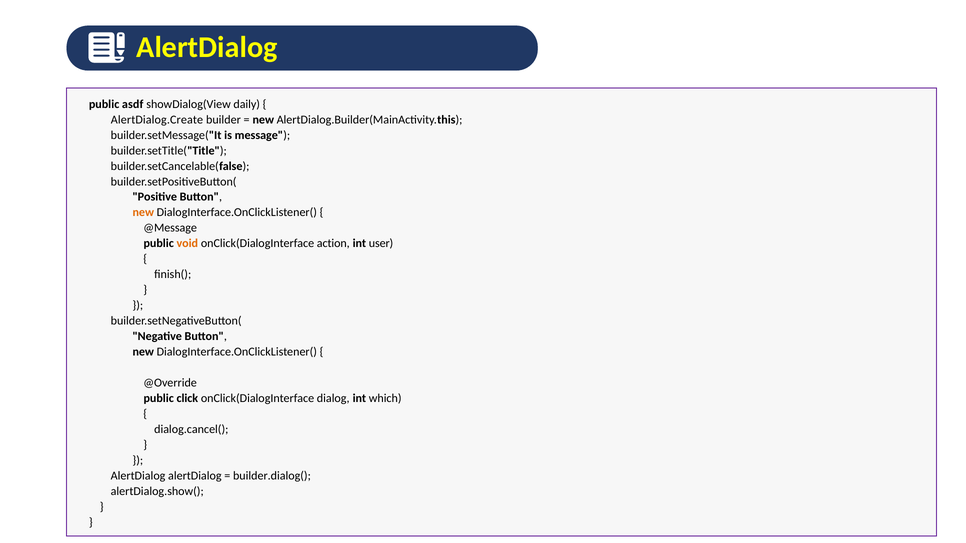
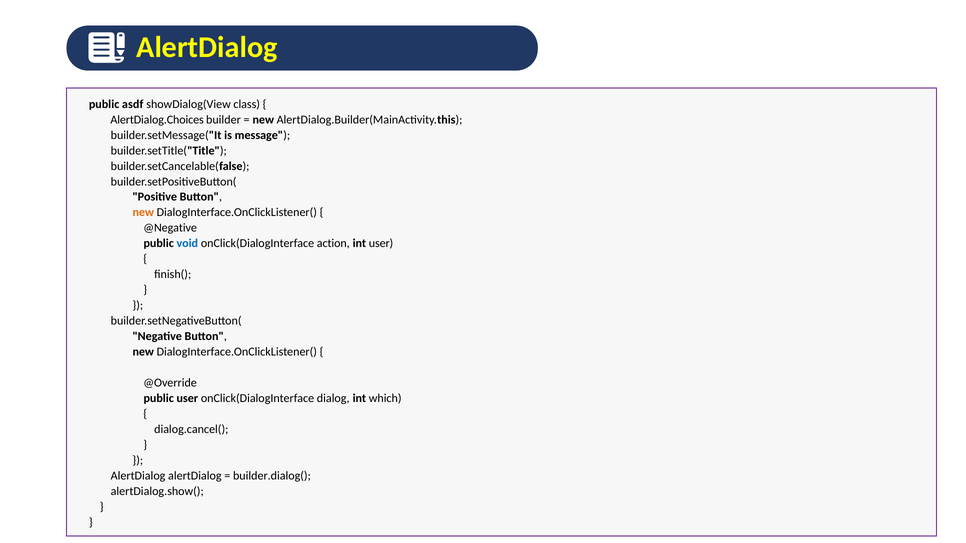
daily: daily -> class (247, 104)
AlertDialog.Create: AlertDialog.Create -> AlertDialog.Choices (157, 120)
@Message: @Message -> @Negative (170, 228)
void colour: orange -> blue (187, 244)
public click: click -> user (187, 398)
